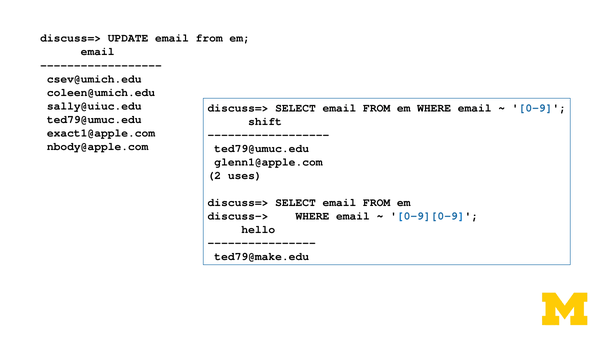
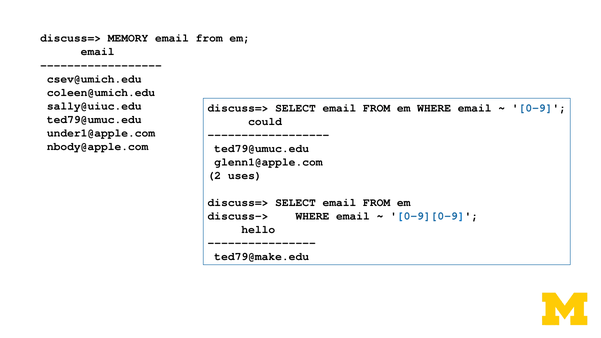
UPDATE: UPDATE -> MEMORY (128, 38)
shift: shift -> could (265, 121)
exact1@apple.com: exact1@apple.com -> under1@apple.com (101, 133)
